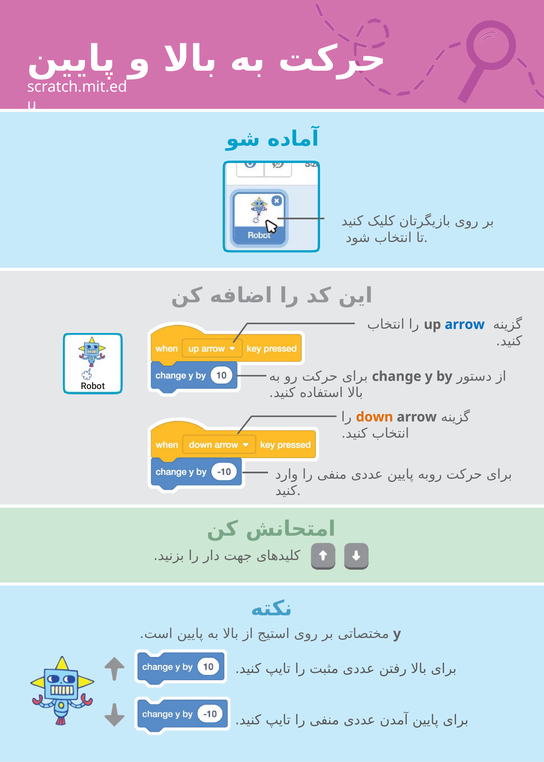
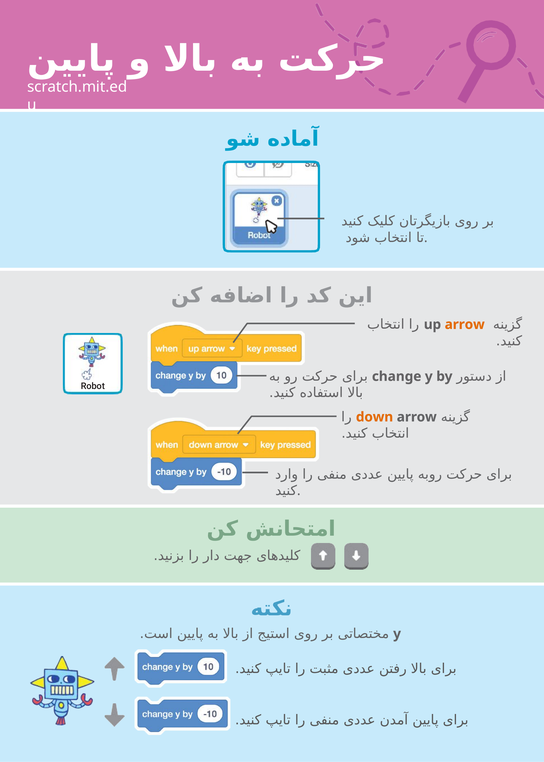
arrow colour: blue -> orange (465, 324)
